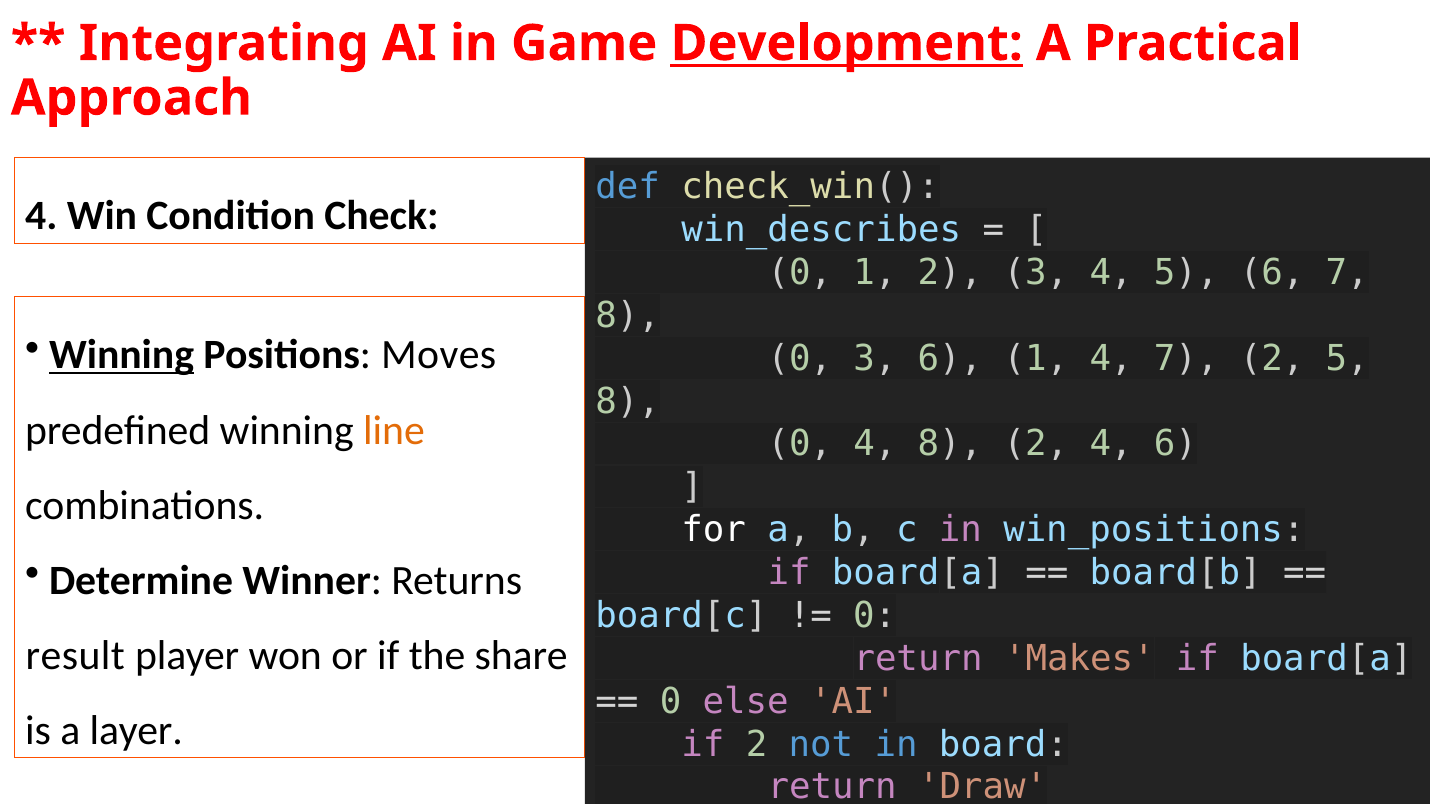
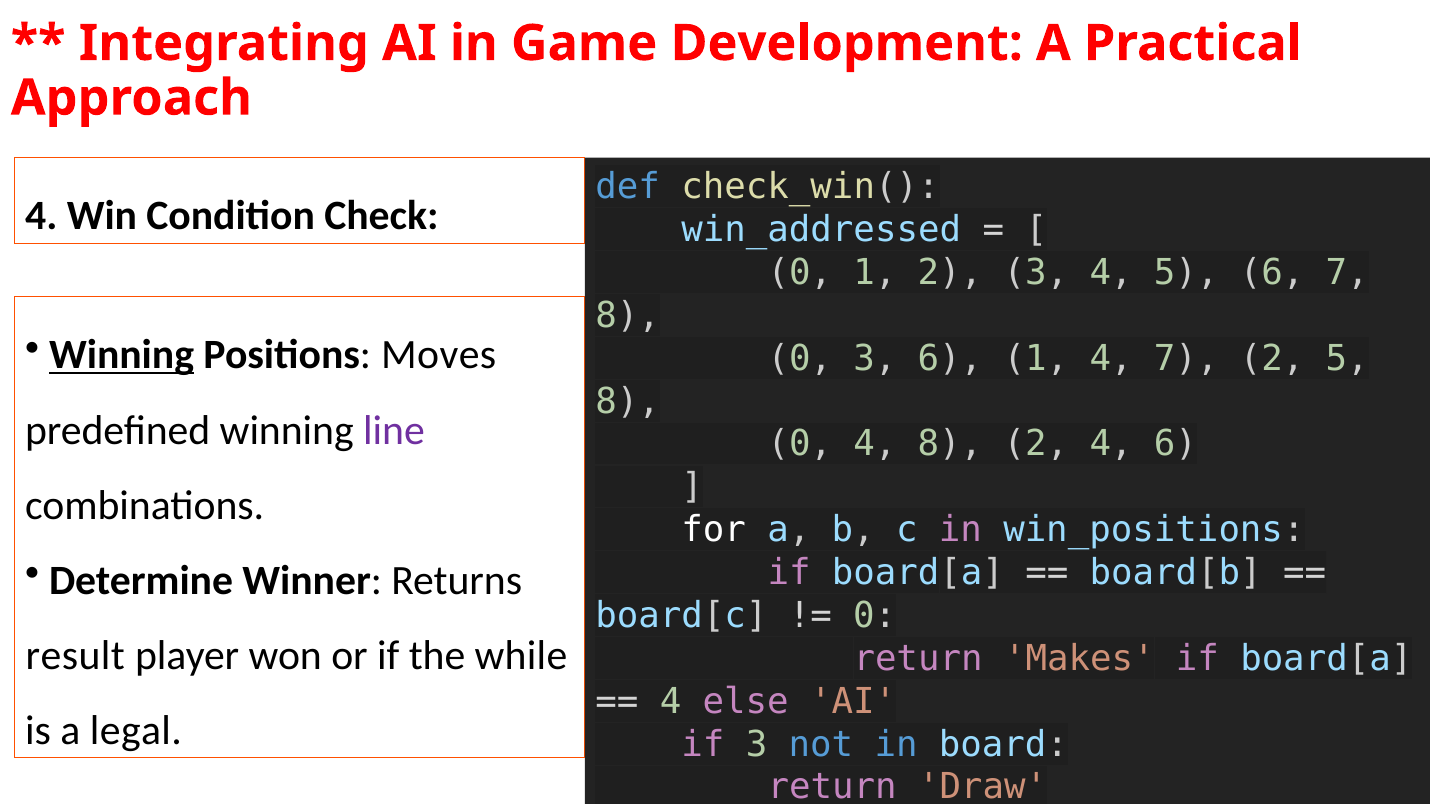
Development underline: present -> none (847, 43)
win_describes: win_describes -> win_addressed (821, 230)
line colour: orange -> purple (394, 431)
share: share -> while (521, 656)
0: 0 -> 4 (671, 702)
layer: layer -> legal (136, 731)
if 2: 2 -> 3 (757, 745)
